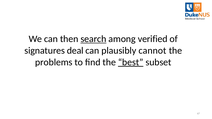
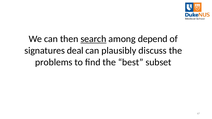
verified: verified -> depend (153, 39)
cannot: cannot -> discuss (153, 51)
best underline: present -> none (131, 62)
